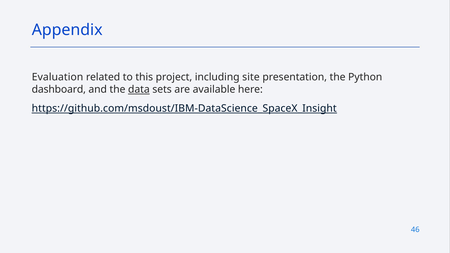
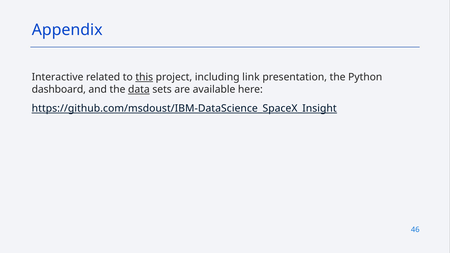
Evaluation: Evaluation -> Interactive (58, 77)
this underline: none -> present (144, 77)
site: site -> link (251, 77)
